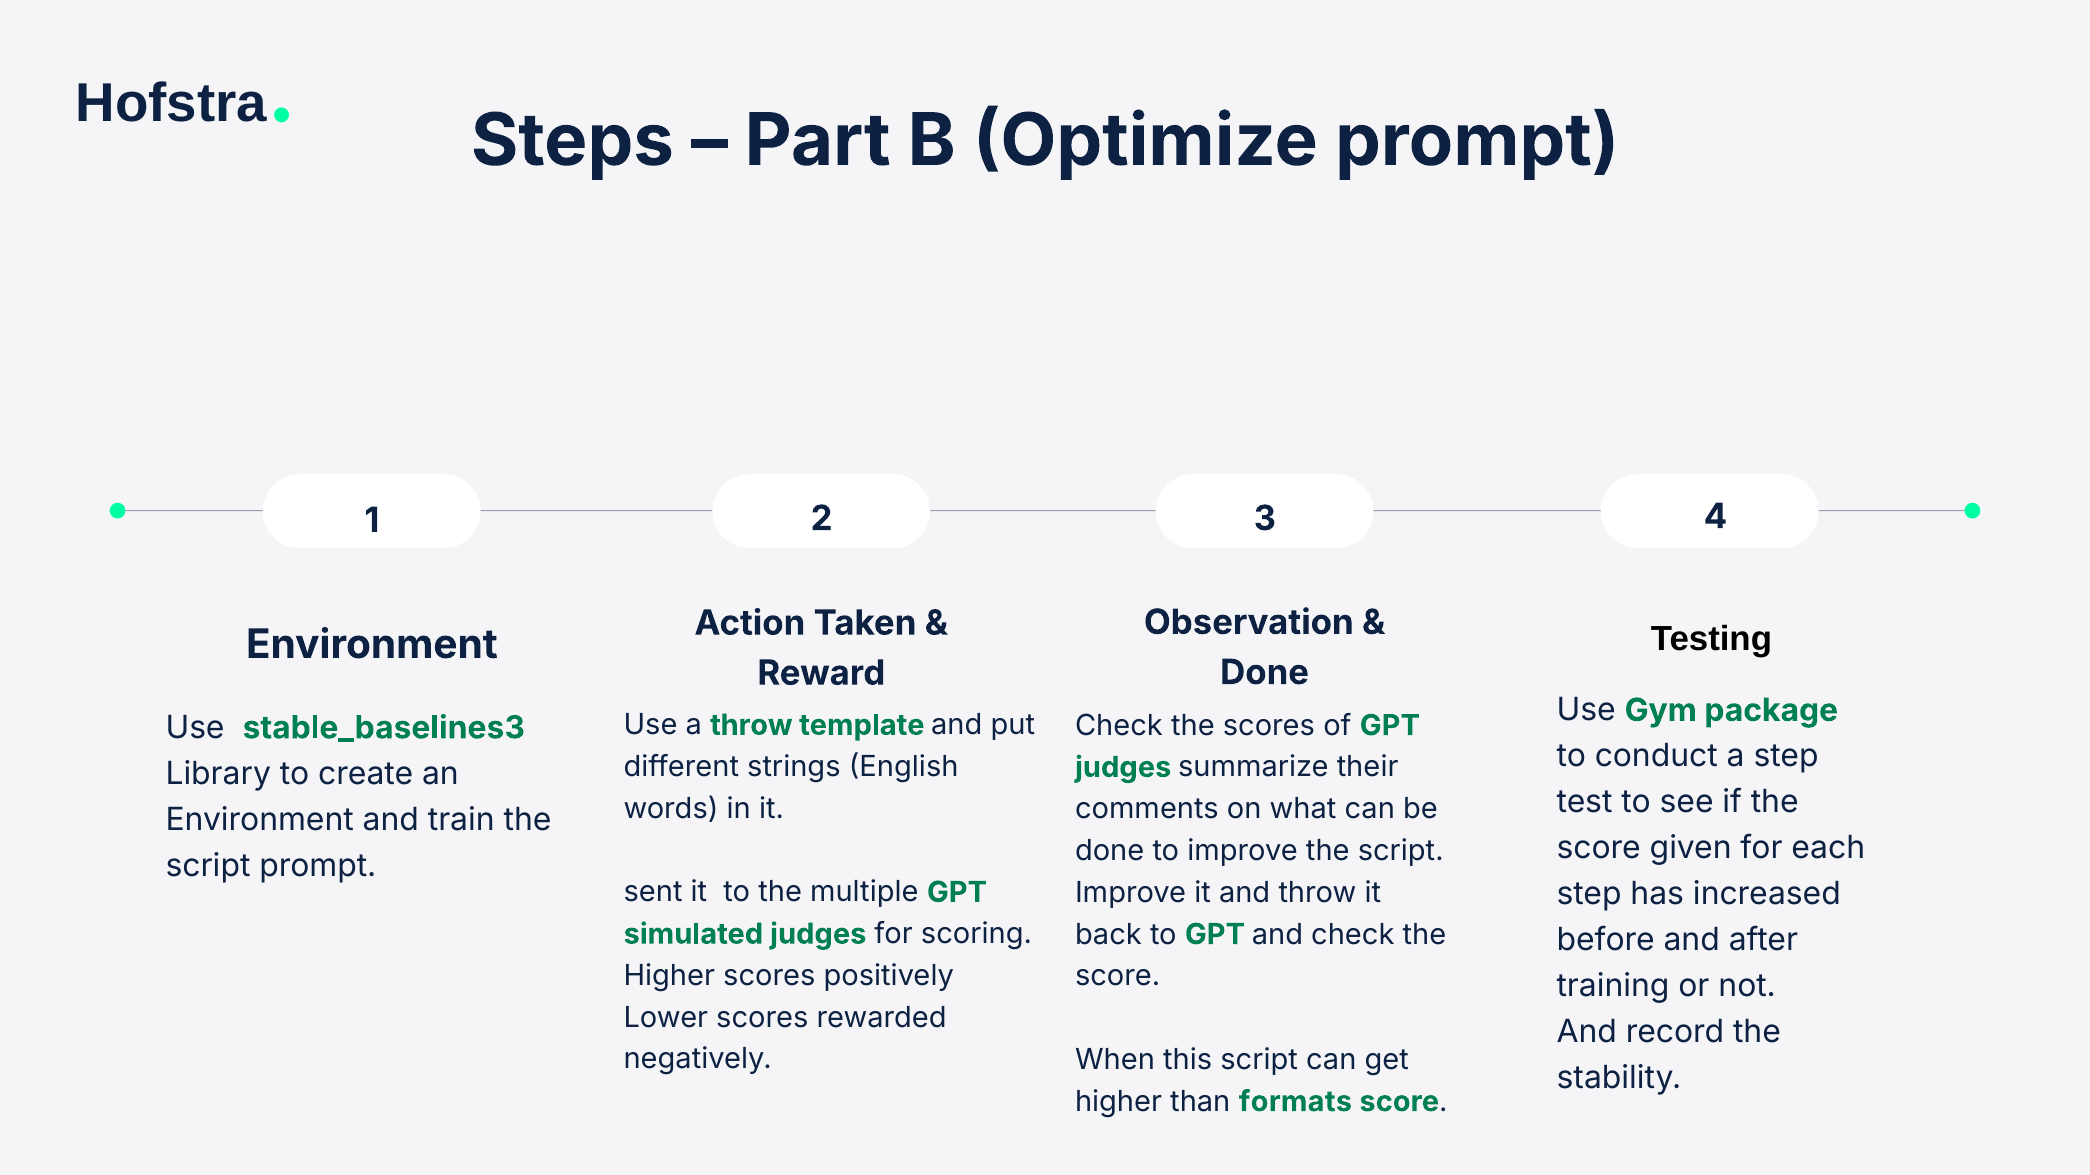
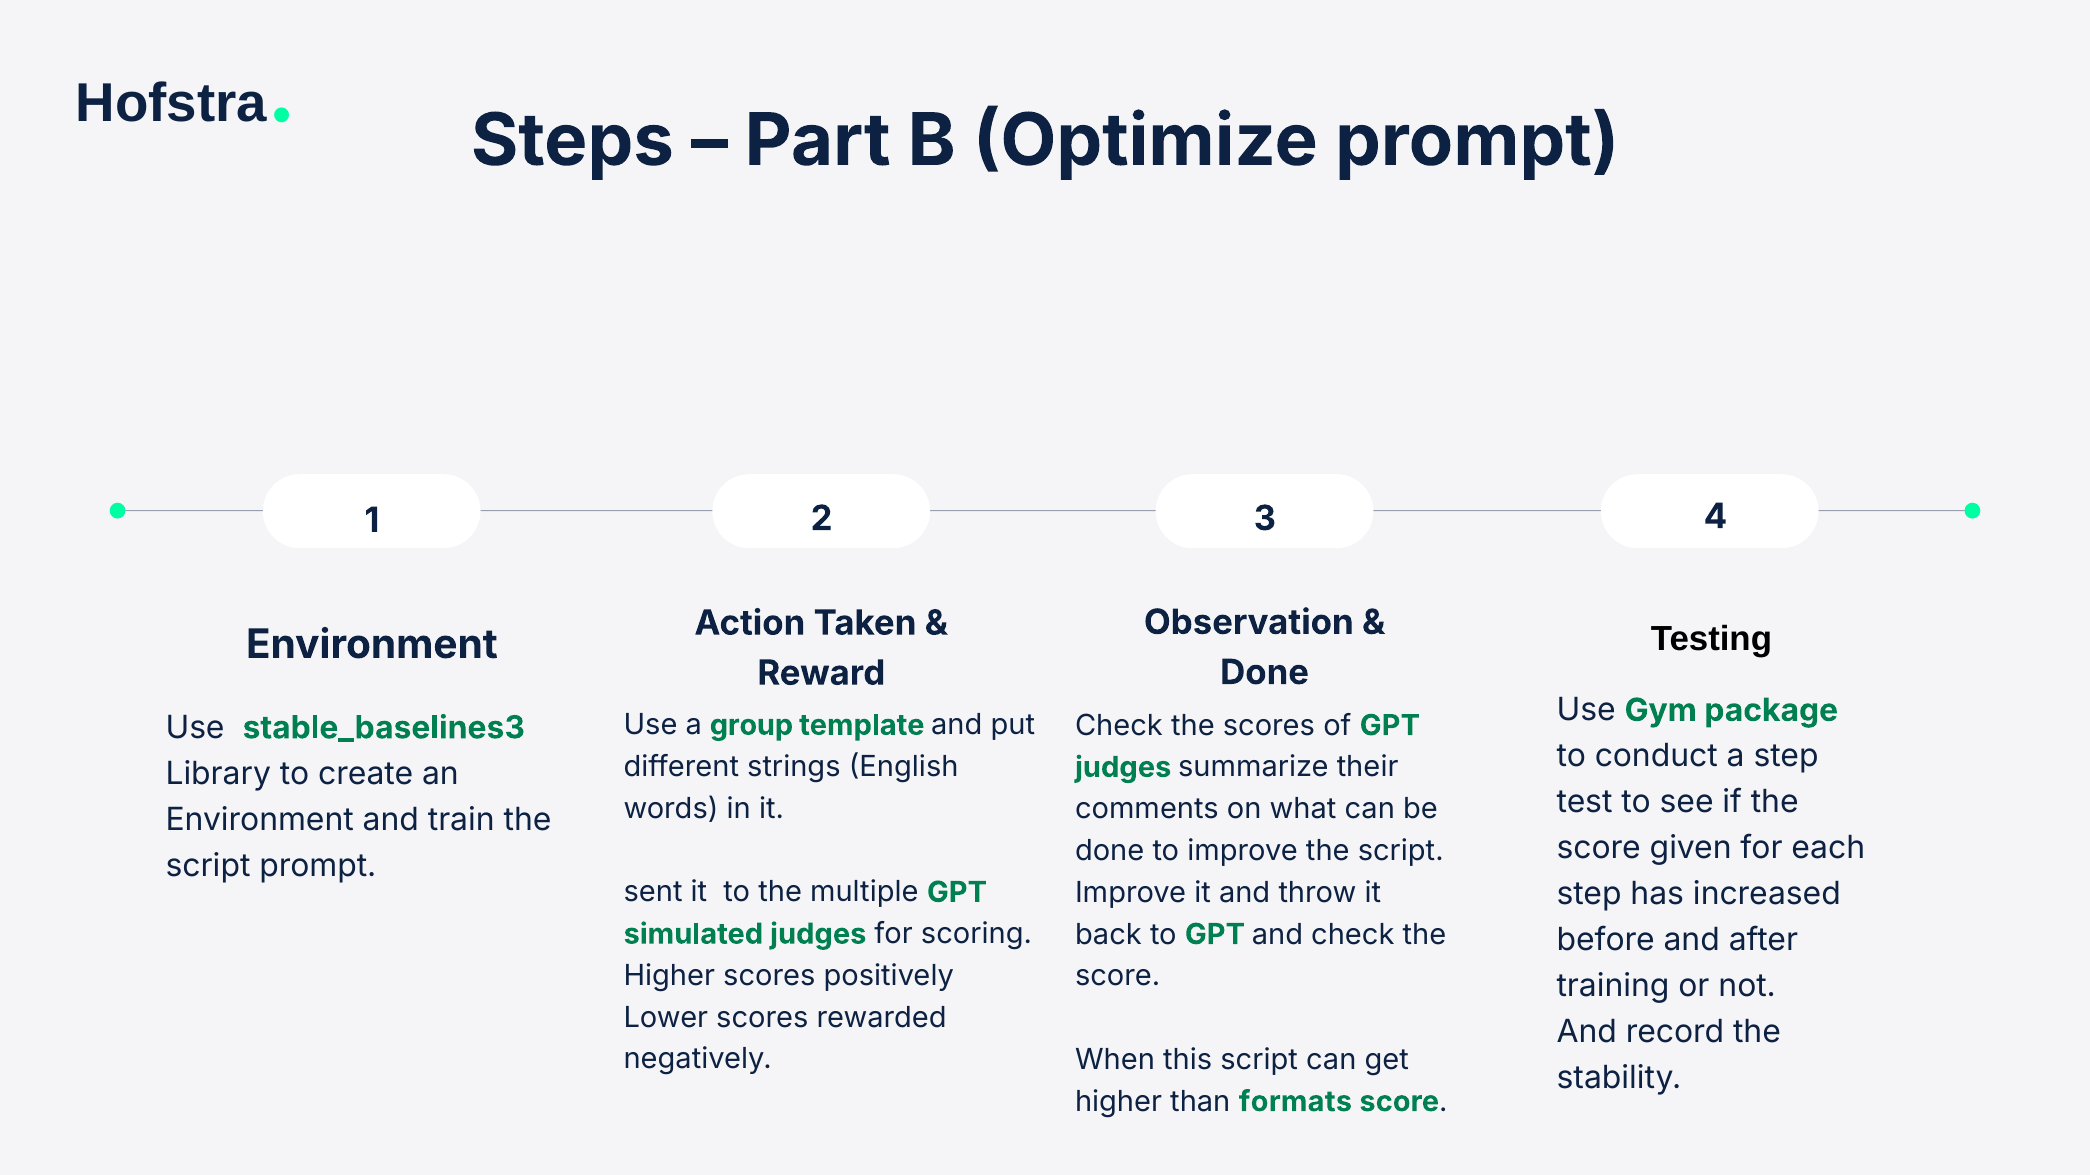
a throw: throw -> group (751, 726)
